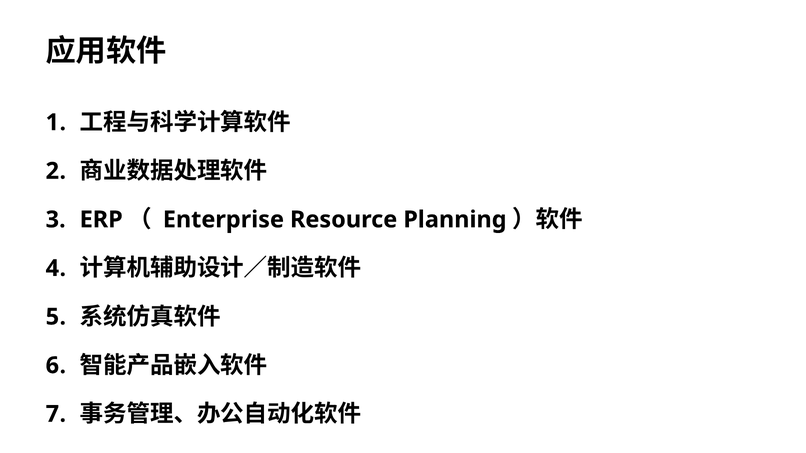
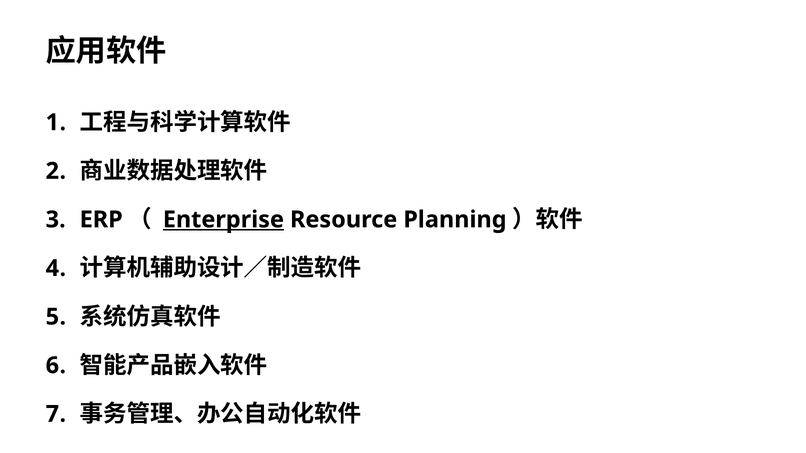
Enterprise underline: none -> present (223, 220)
